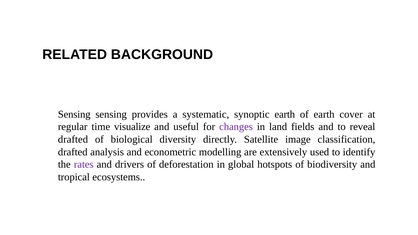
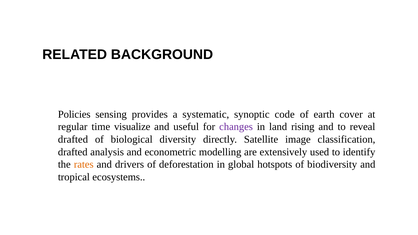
Sensing: Sensing -> Policies (74, 114)
synoptic earth: earth -> code (285, 114)
fields: fields -> rising (303, 127)
rates colour: purple -> orange (84, 165)
